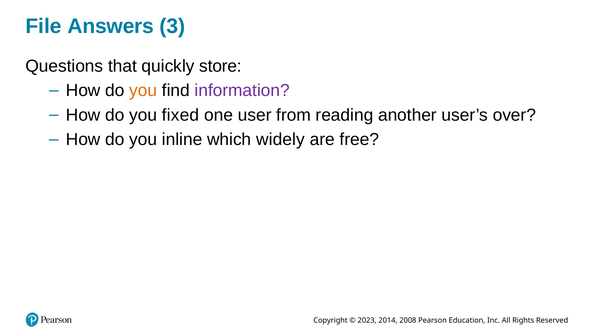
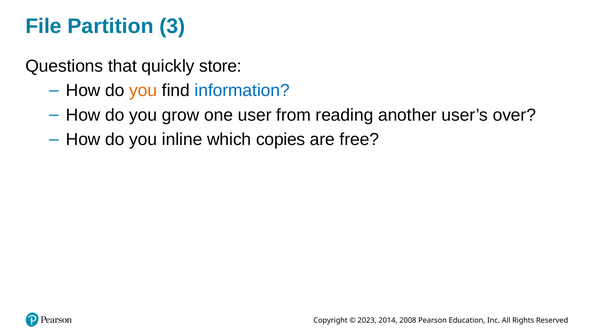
Answers: Answers -> Partition (111, 26)
information colour: purple -> blue (242, 91)
fixed: fixed -> grow (181, 115)
widely: widely -> copies (281, 140)
